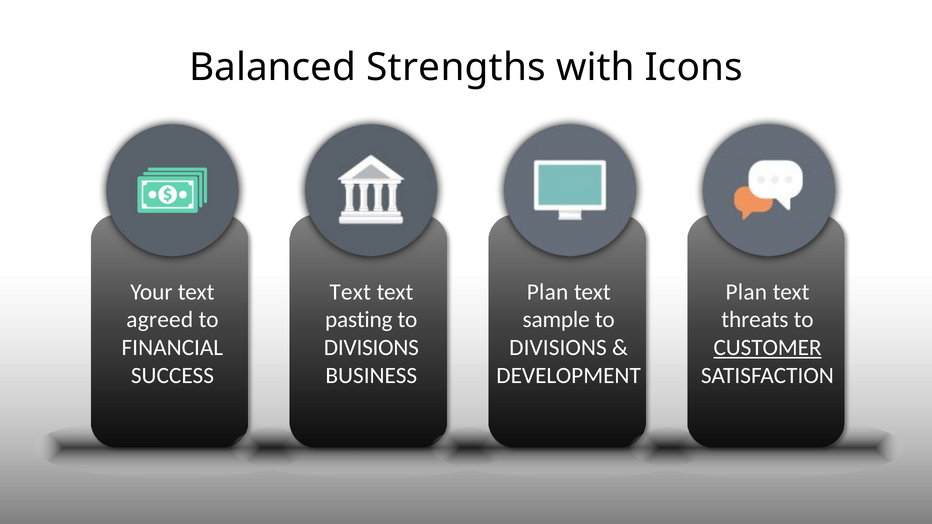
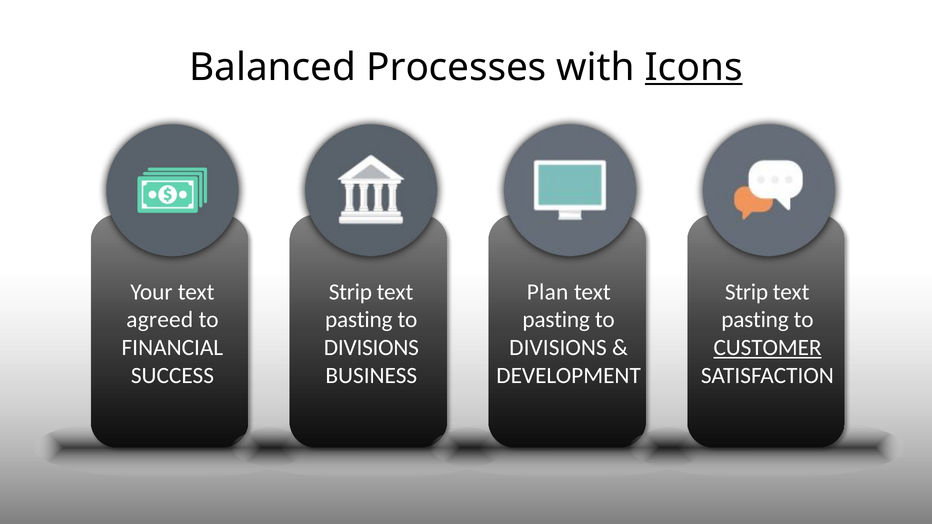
Strengths: Strengths -> Processes (456, 67)
Icons underline: none -> present (694, 67)
Text: Text -> Strip (350, 292)
Plan: Plan -> Strip (747, 292)
sample: sample -> pasting (556, 320)
threats: threats -> pasting (755, 320)
